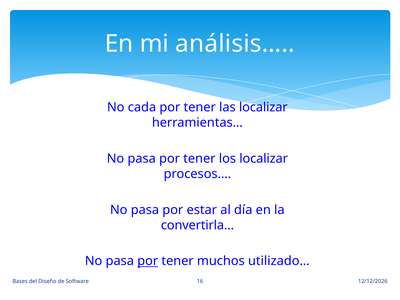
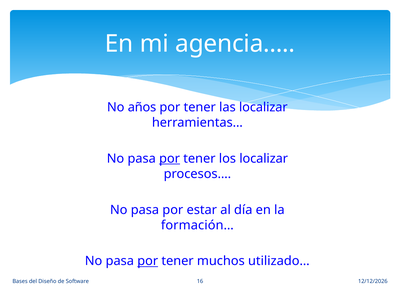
análisis…: análisis… -> agencia… (235, 44)
cada: cada -> años (142, 107)
por underline: none -> present (170, 159)
convertirla…: convertirla… -> formación… (197, 225)
